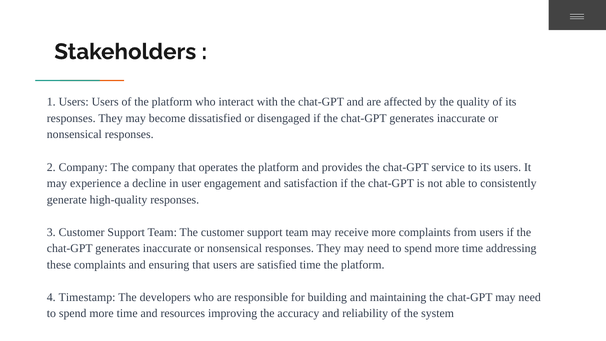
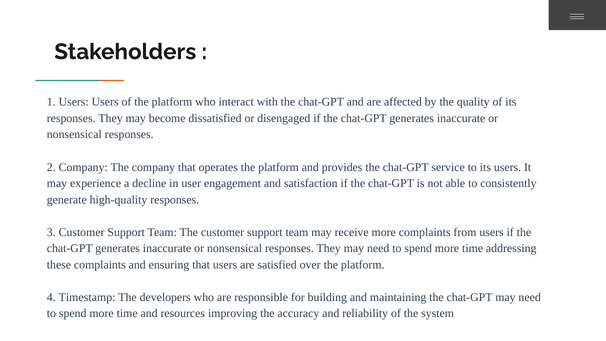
satisfied time: time -> over (310, 265)
